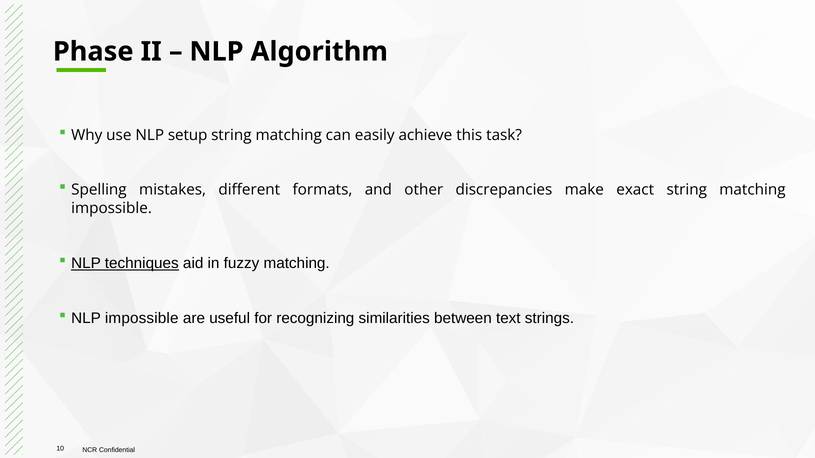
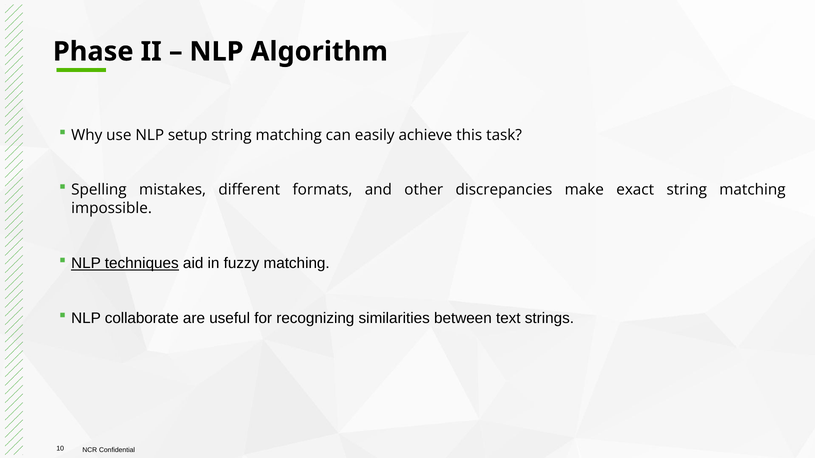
NLP impossible: impossible -> collaborate (142, 318)
